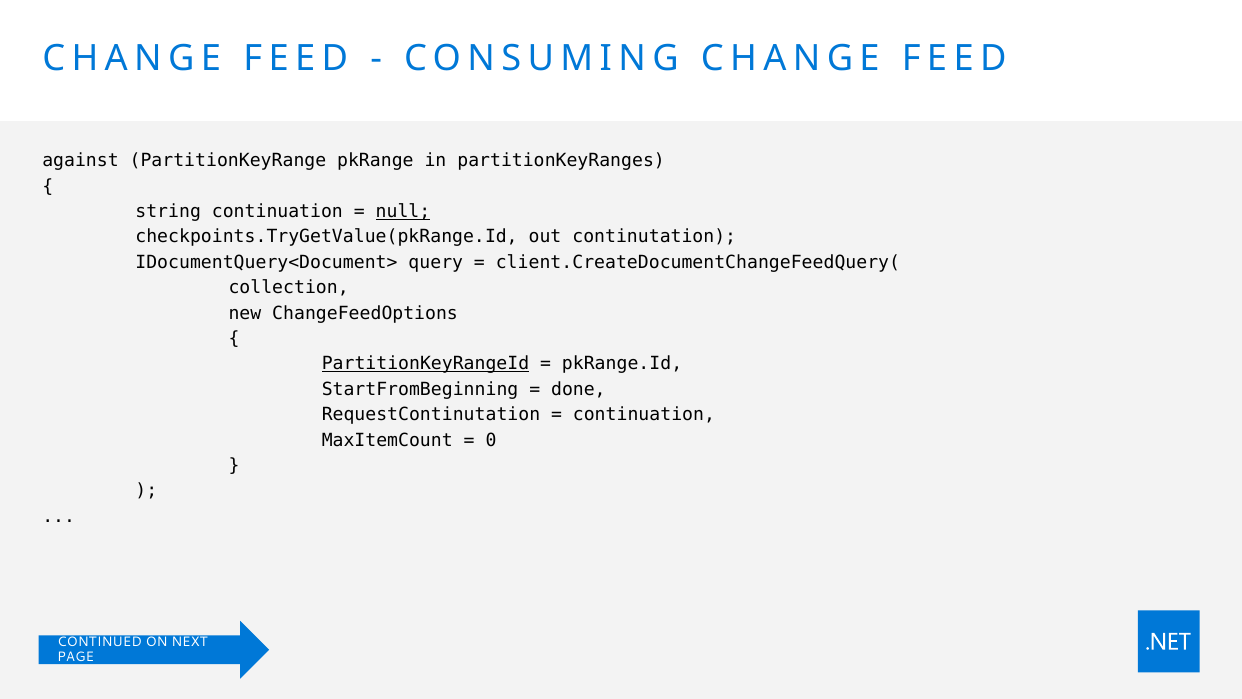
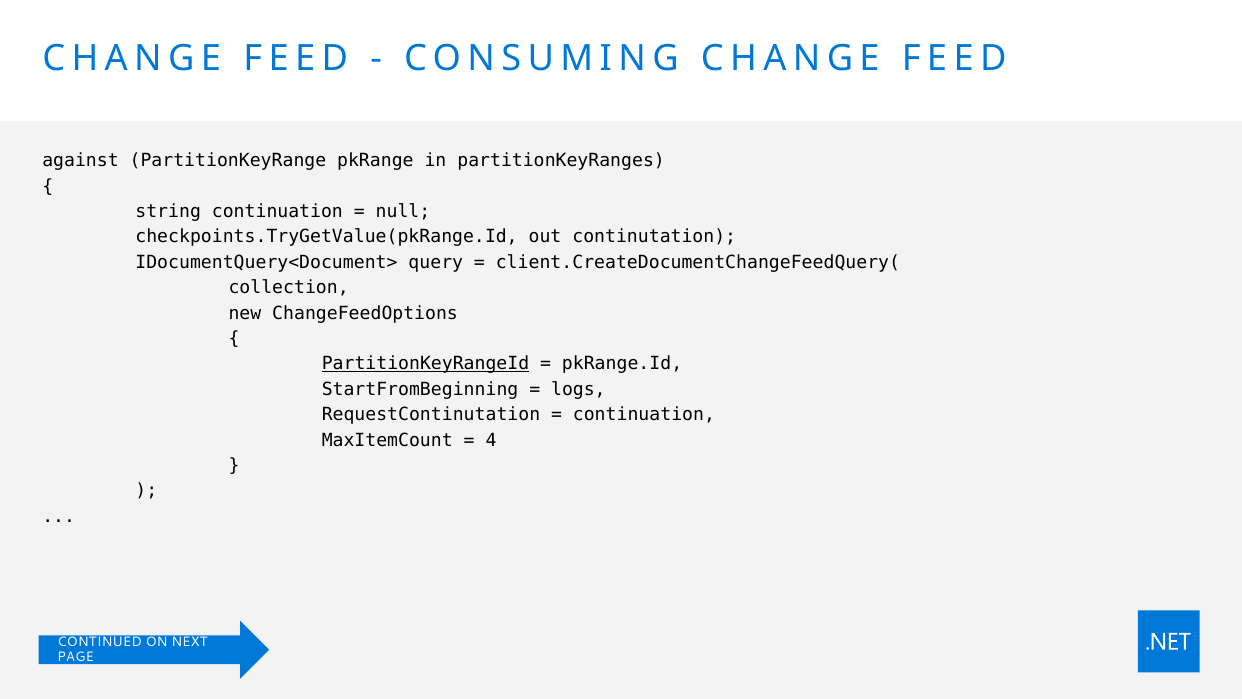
null underline: present -> none (403, 211)
done: done -> logs (578, 389)
0: 0 -> 4 (491, 440)
